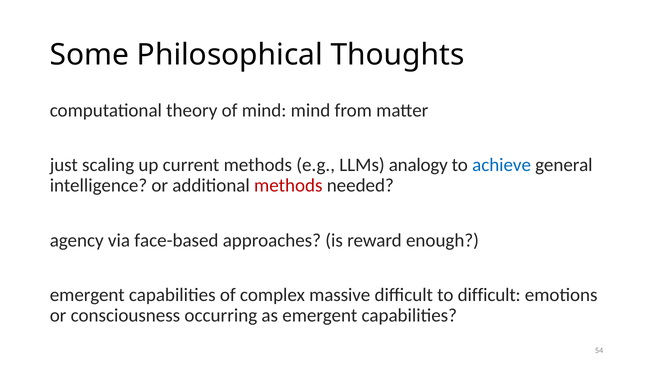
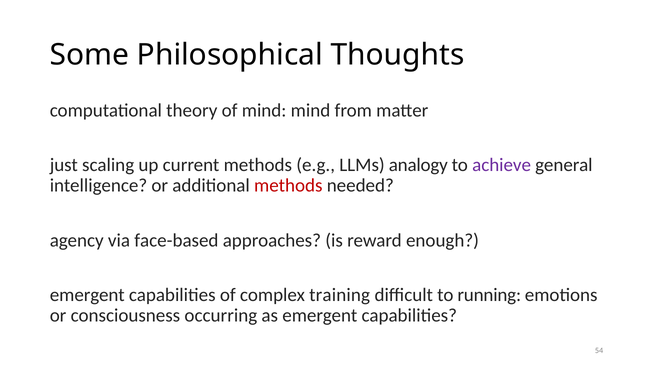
achieve colour: blue -> purple (502, 165)
massive: massive -> training (340, 295)
to difficult: difficult -> running (489, 295)
